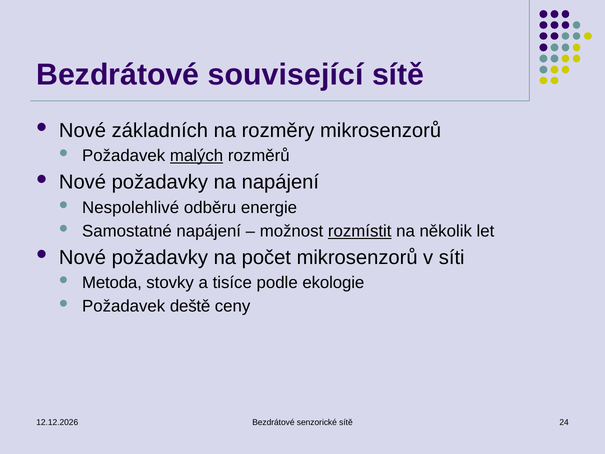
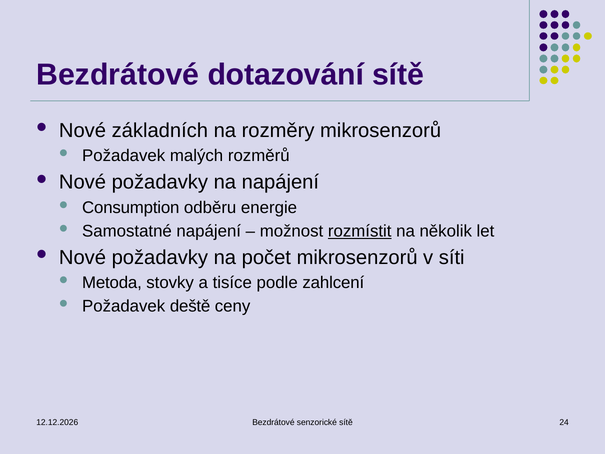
související: související -> dotazování (286, 75)
malých underline: present -> none (197, 156)
Nespolehlivé: Nespolehlivé -> Consumption (131, 207)
ekologie: ekologie -> zahlcení (333, 283)
